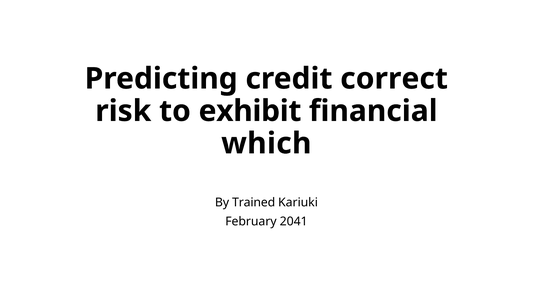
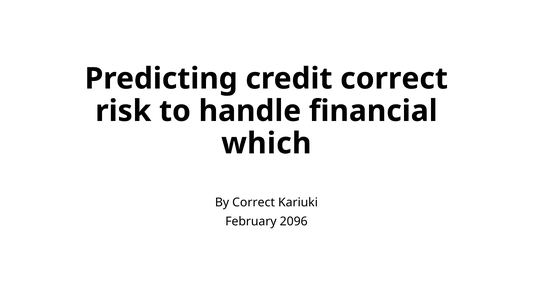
exhibit: exhibit -> handle (250, 111)
By Trained: Trained -> Correct (254, 202)
2041: 2041 -> 2096 (294, 221)
